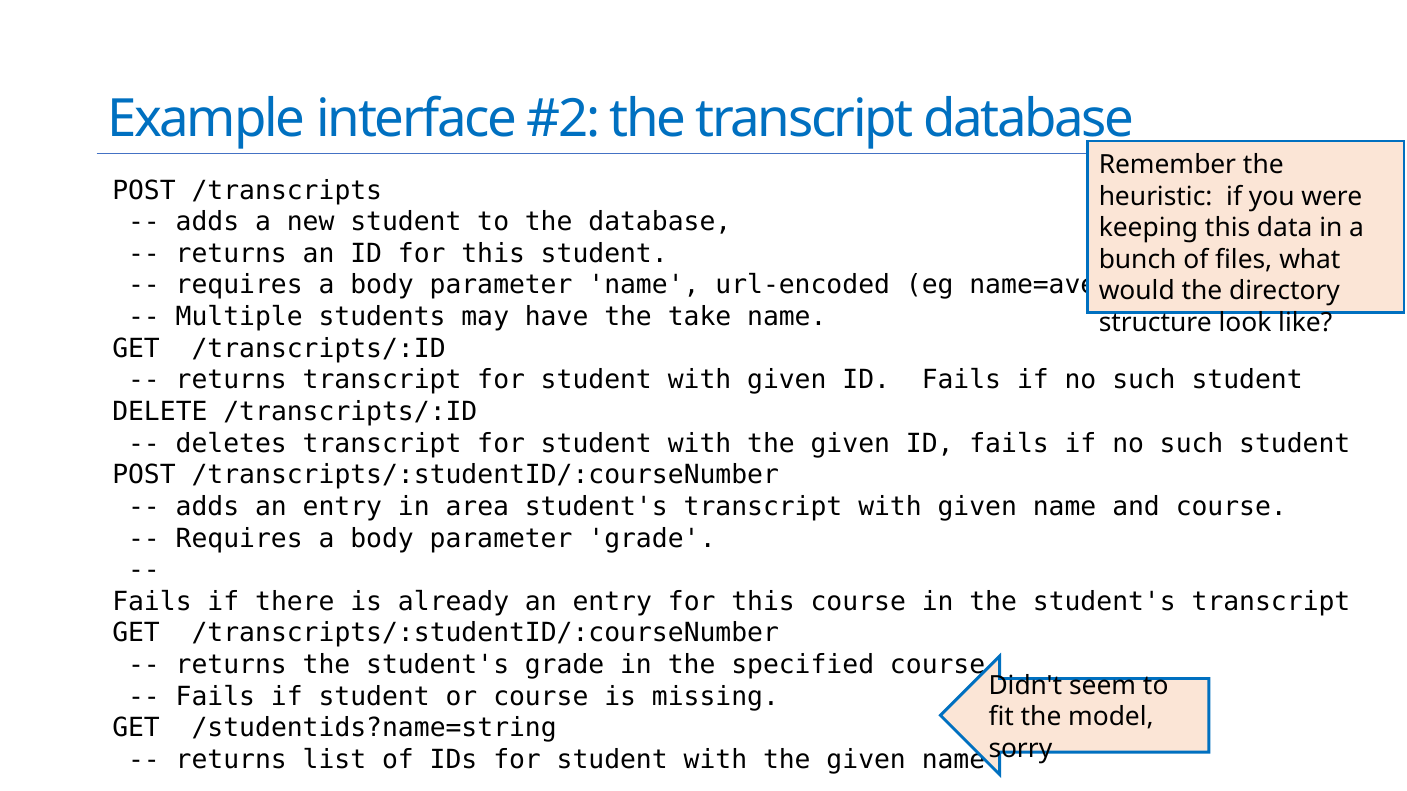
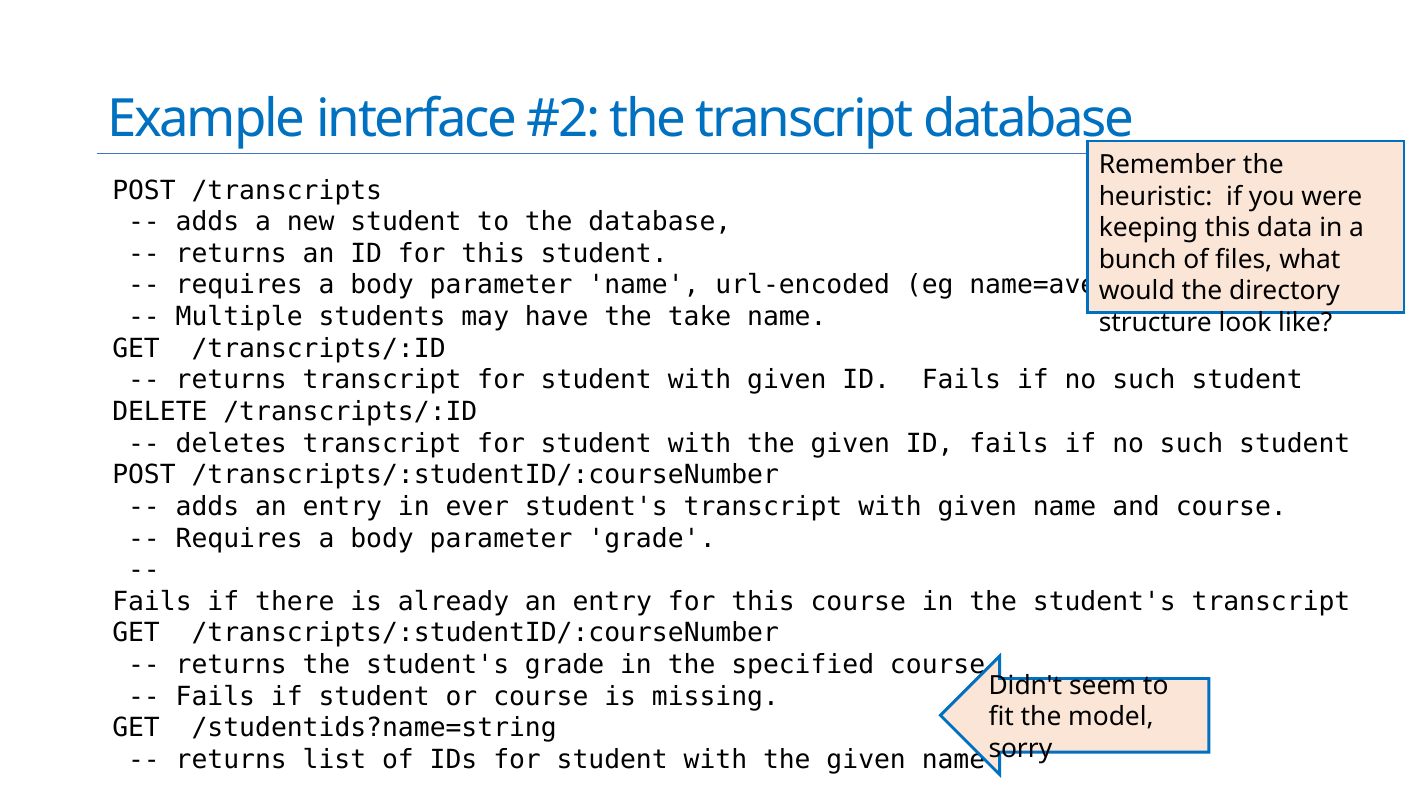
area: area -> ever (477, 507)
